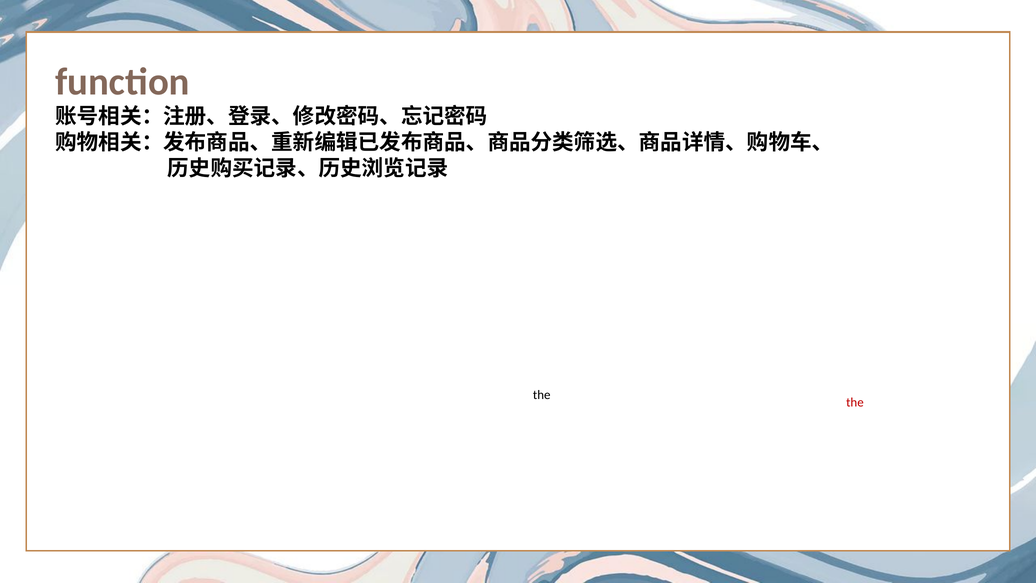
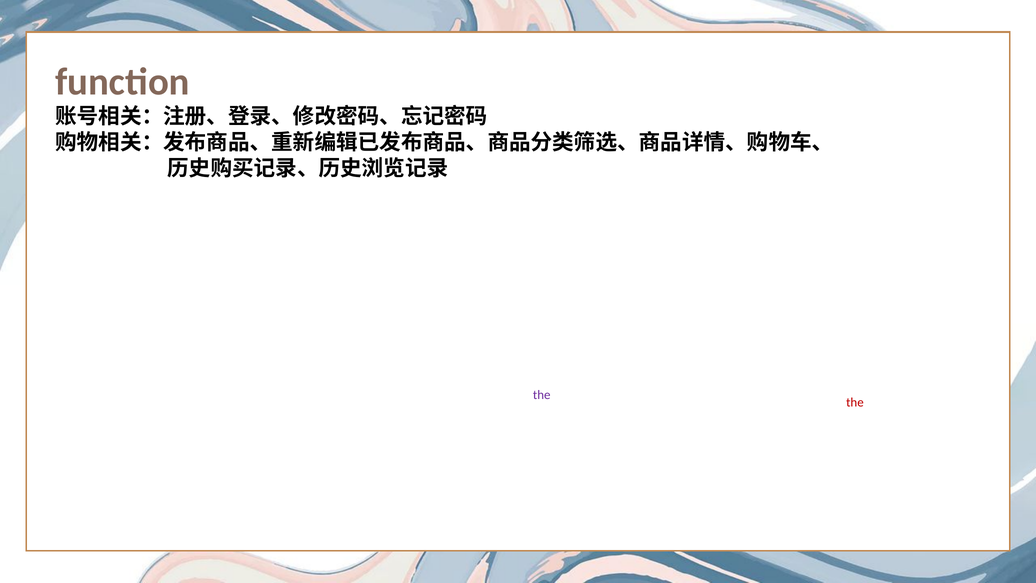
the colour: black -> purple (542, 395)
